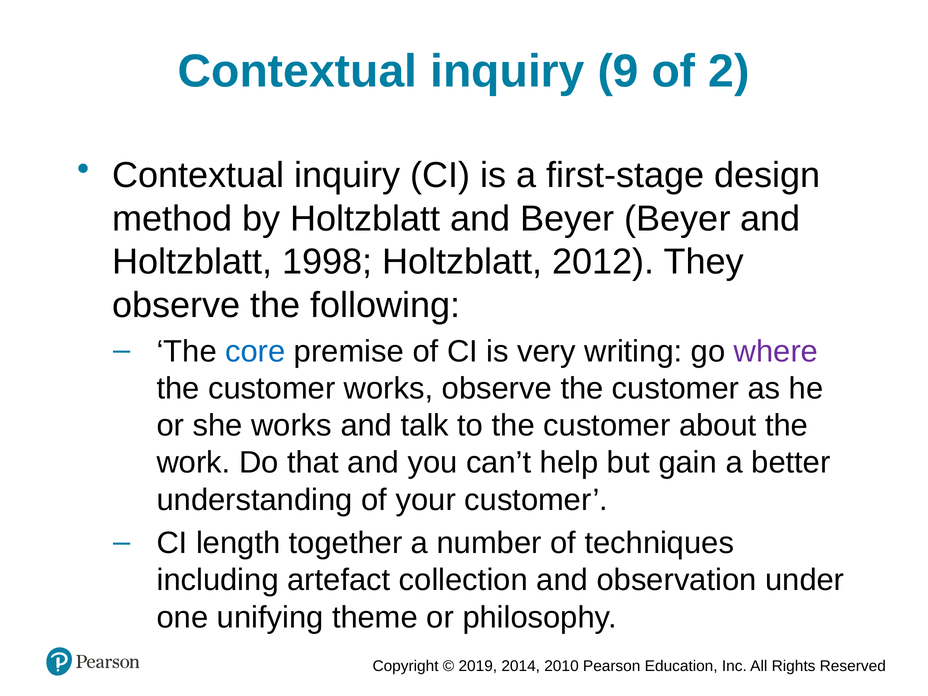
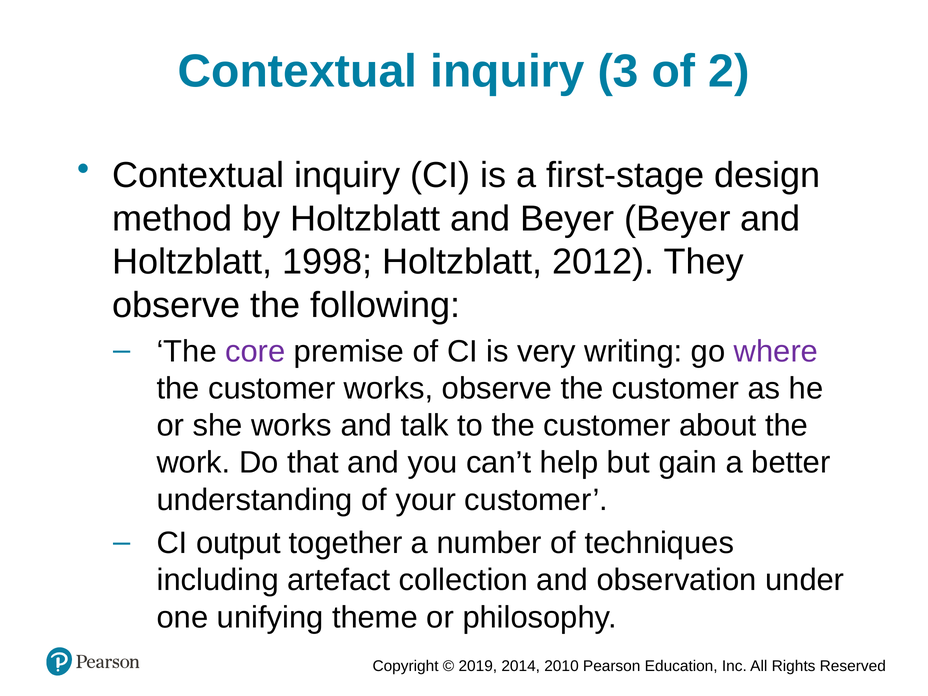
9: 9 -> 3 (618, 72)
core colour: blue -> purple (255, 351)
length: length -> output (238, 543)
